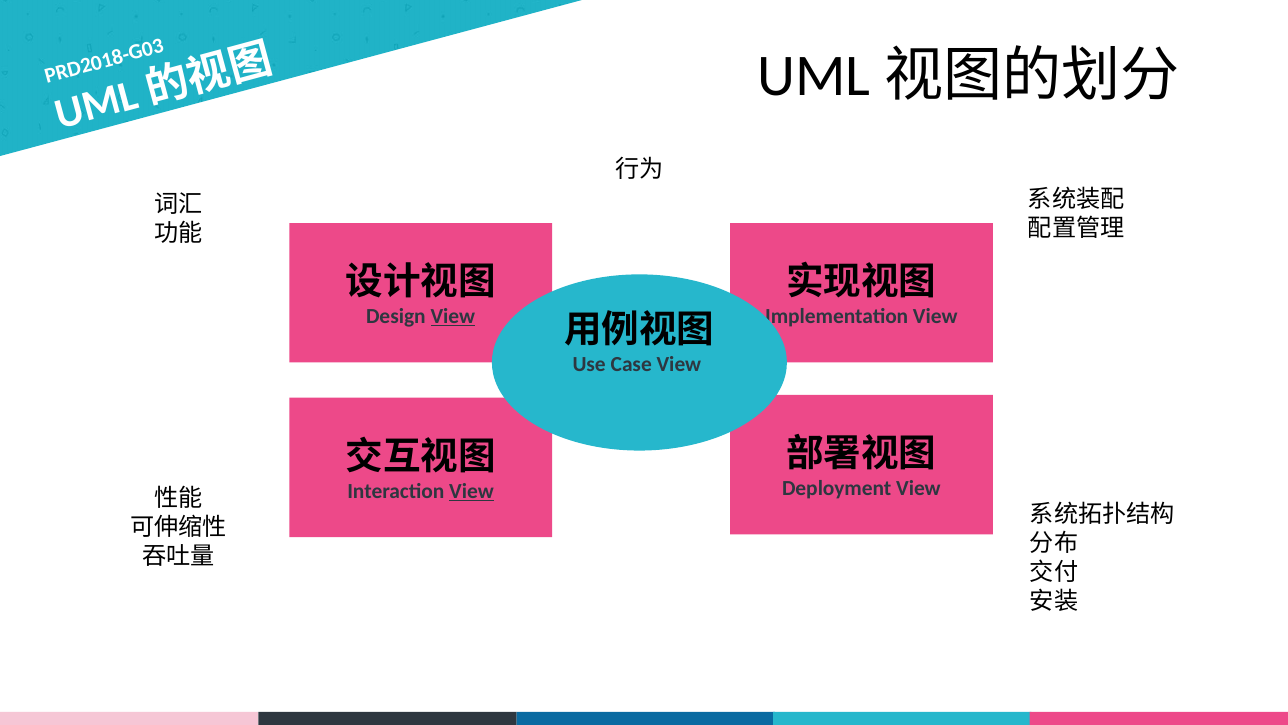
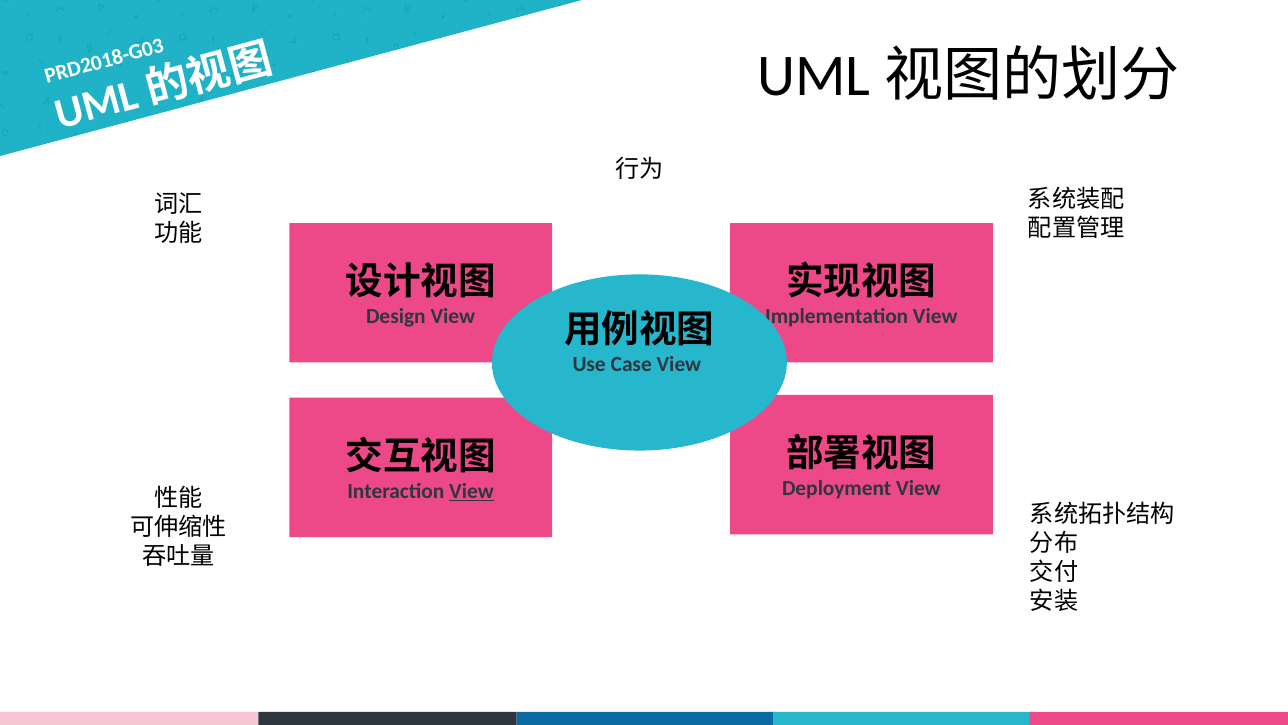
View underline: present -> none (453, 316)
